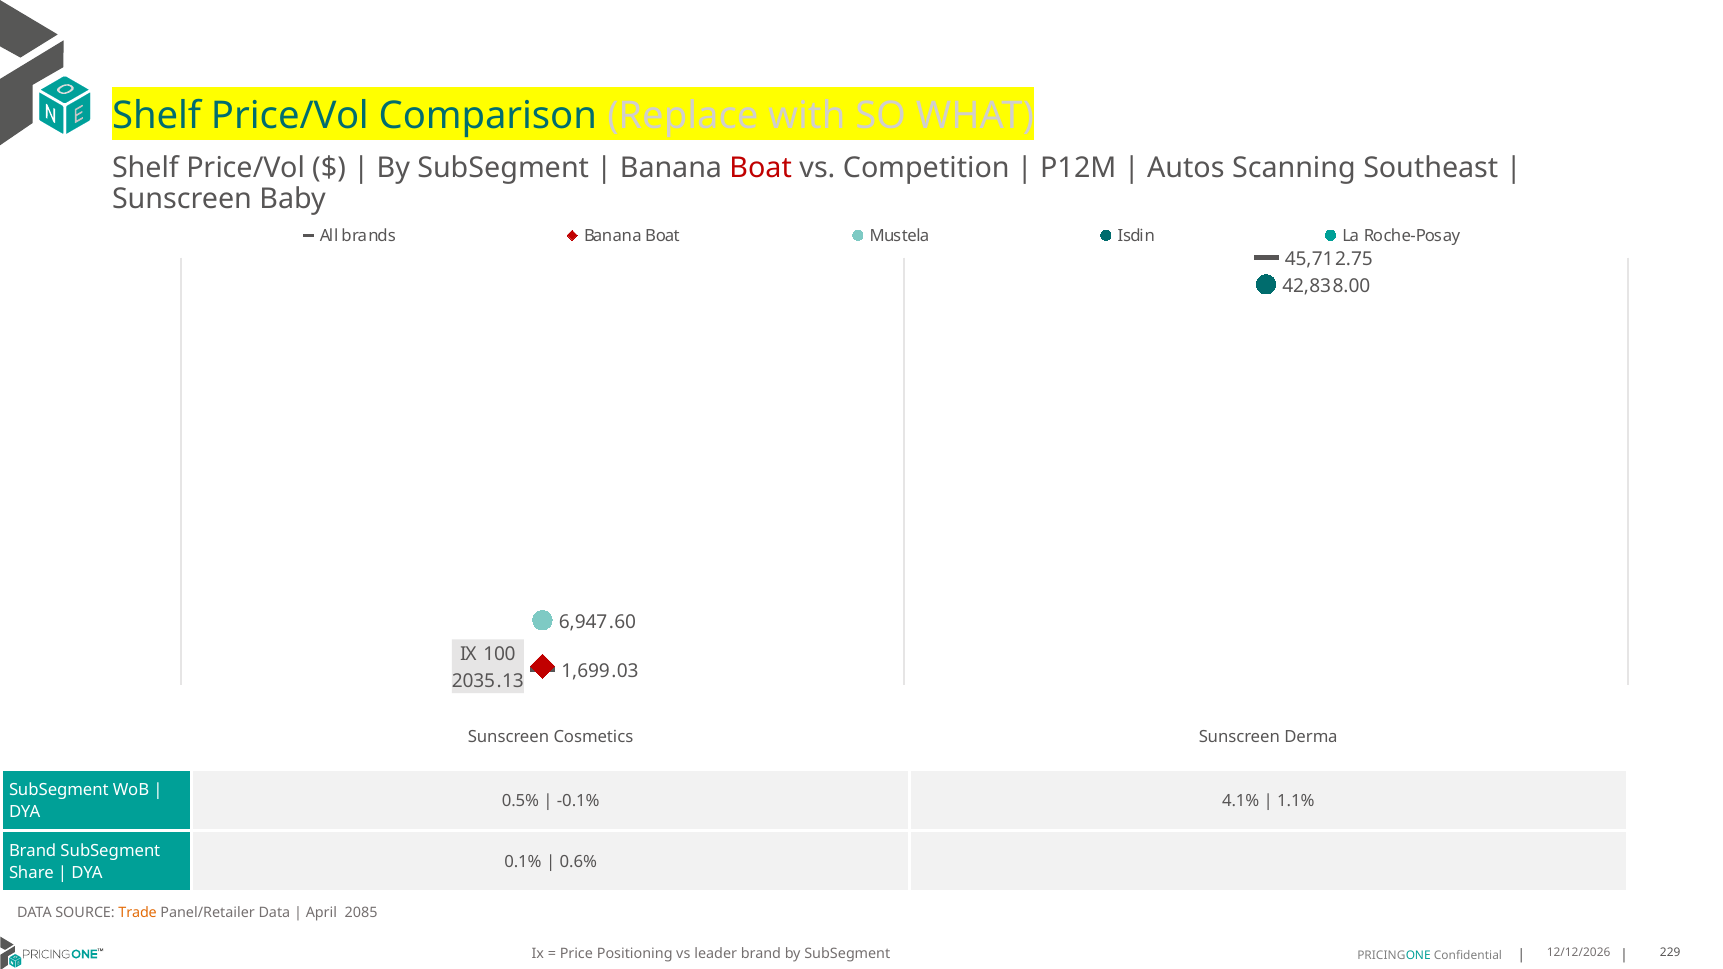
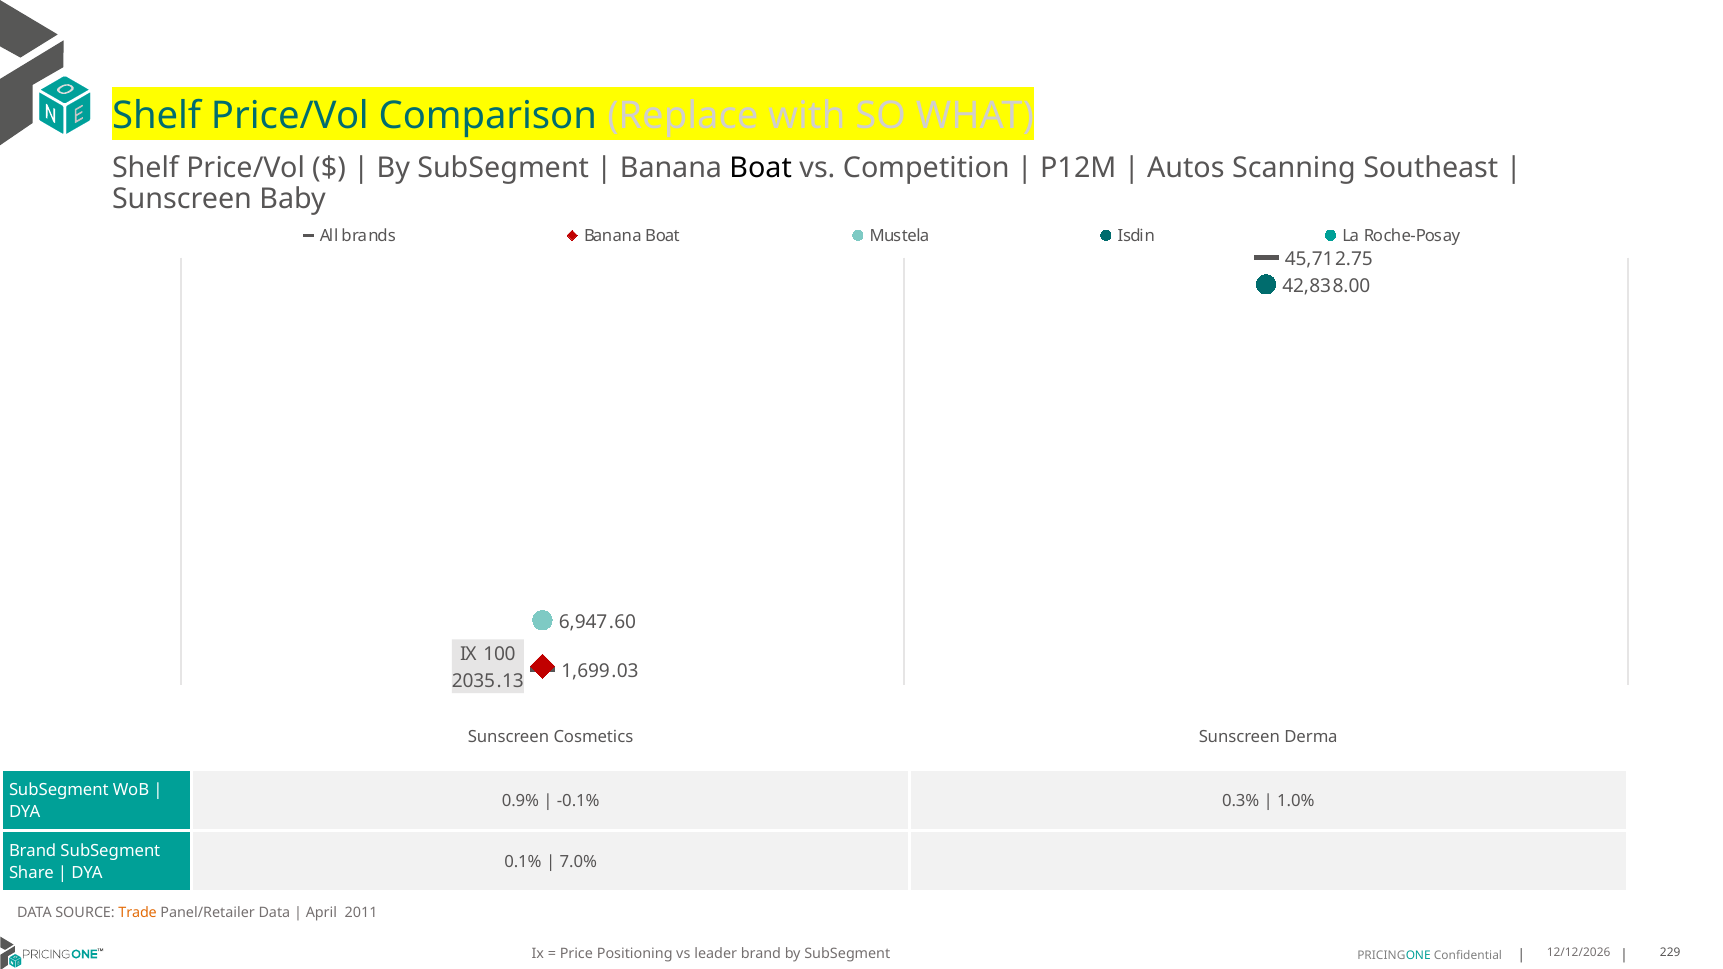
Boat colour: red -> black (761, 168)
0.5%: 0.5% -> 0.9% (520, 801)
4.1%: 4.1% -> 0.3% (1241, 801)
1.1%: 1.1% -> 1.0% (1296, 801)
0.6%: 0.6% -> 7.0% (578, 862)
2085: 2085 -> 2011 (361, 913)
